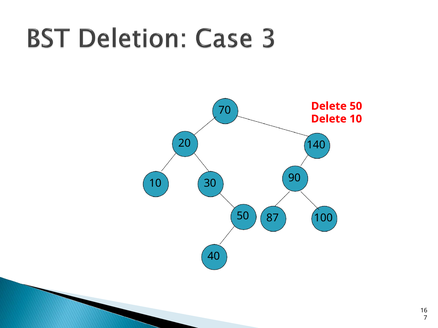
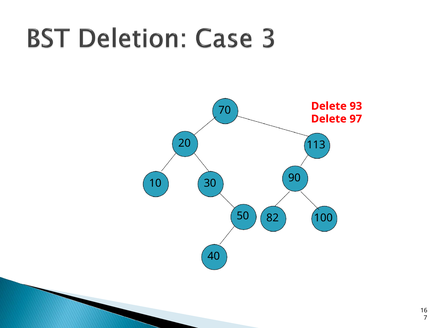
Delete 50: 50 -> 93 (356, 106)
Delete 10: 10 -> 97 (356, 119)
140: 140 -> 113 (316, 145)
87: 87 -> 82 (273, 218)
